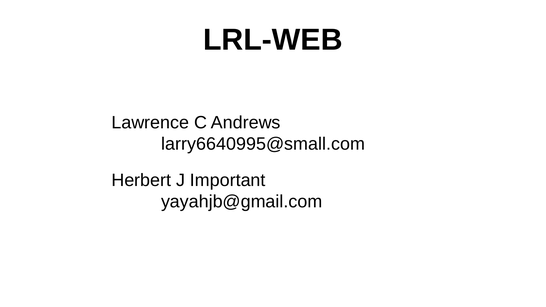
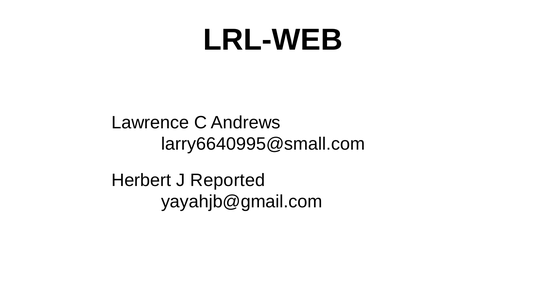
Important: Important -> Reported (228, 180)
